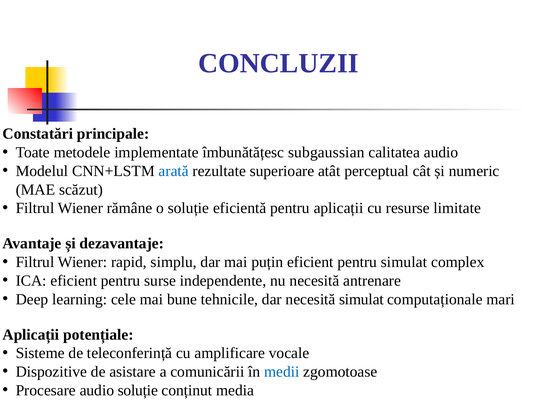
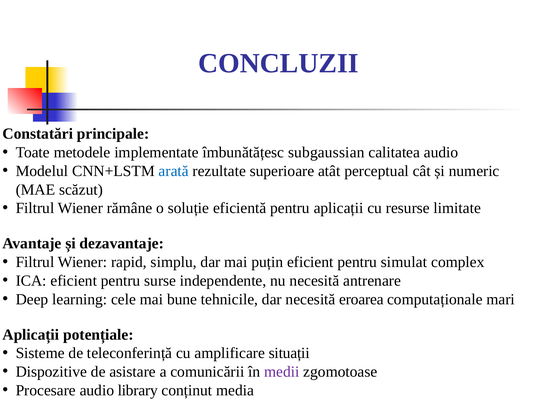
necesită simulat: simulat -> eroarea (361, 299)
vocale: vocale -> situații (289, 353)
medii colour: blue -> purple (282, 372)
audio soluție: soluție -> library (138, 390)
